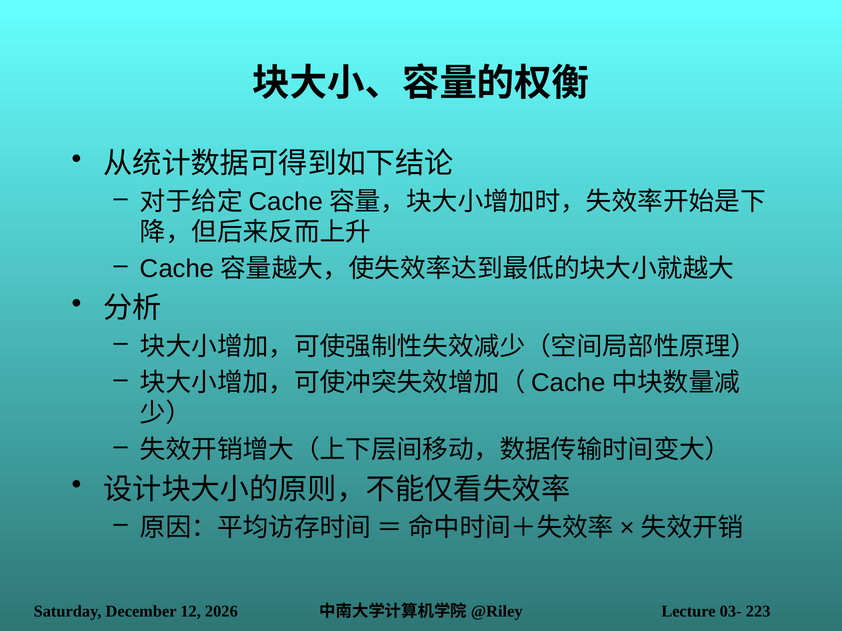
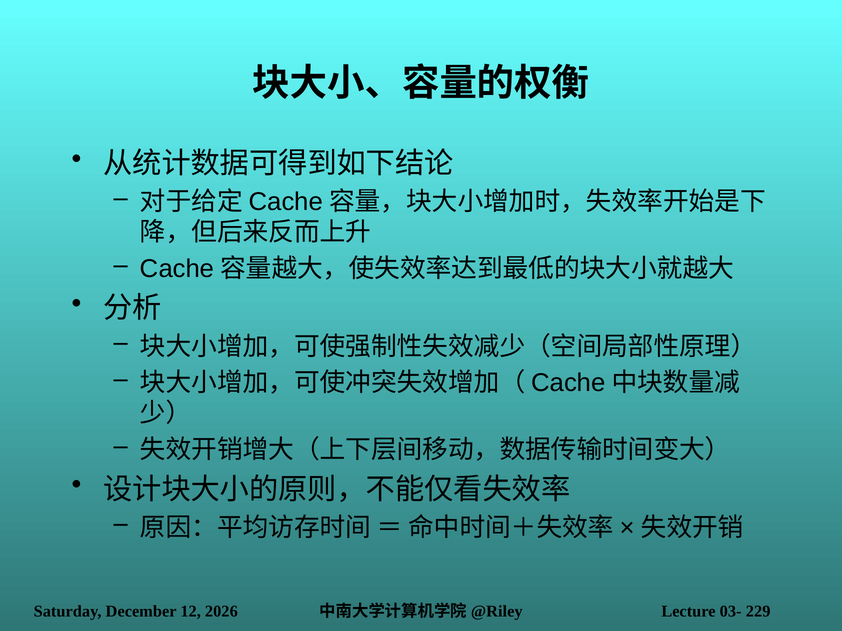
223: 223 -> 229 (758, 612)
